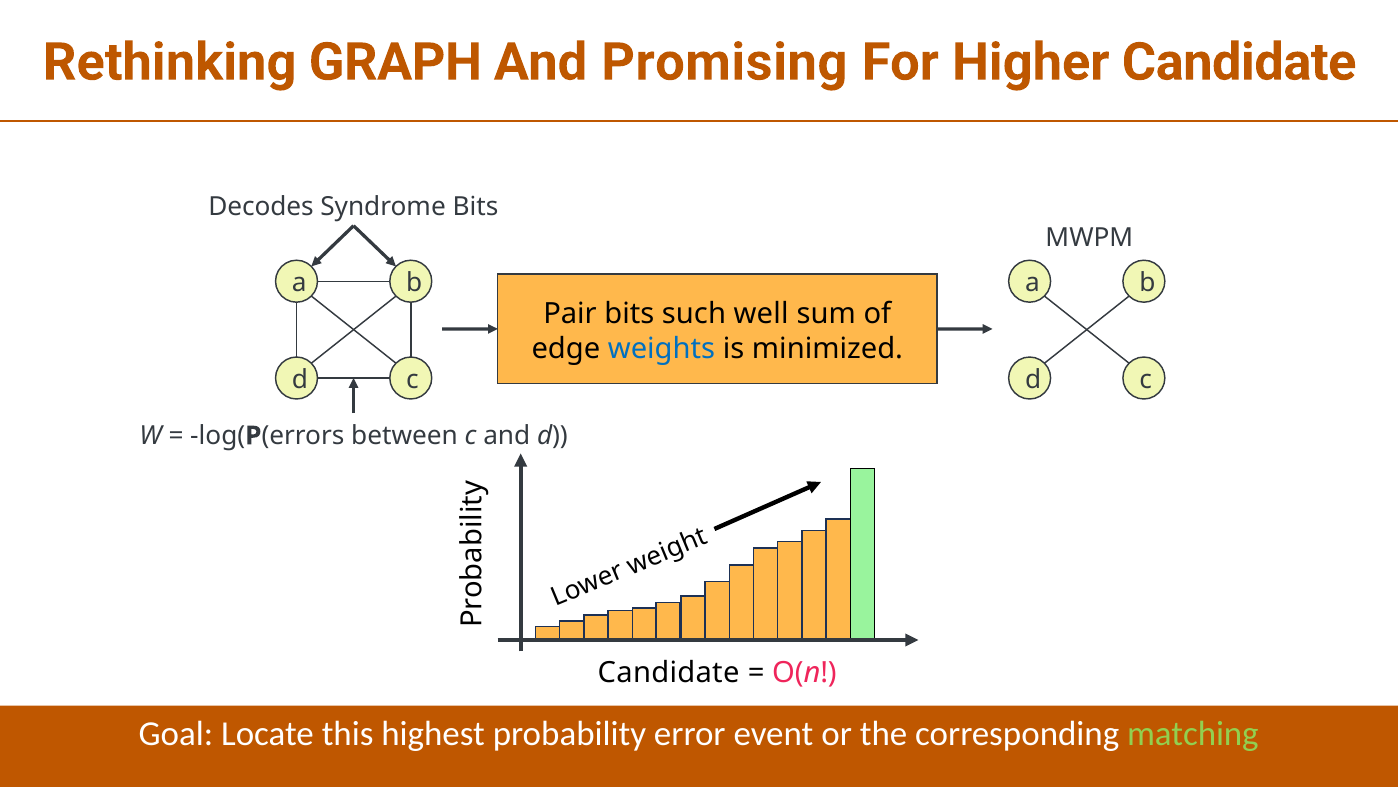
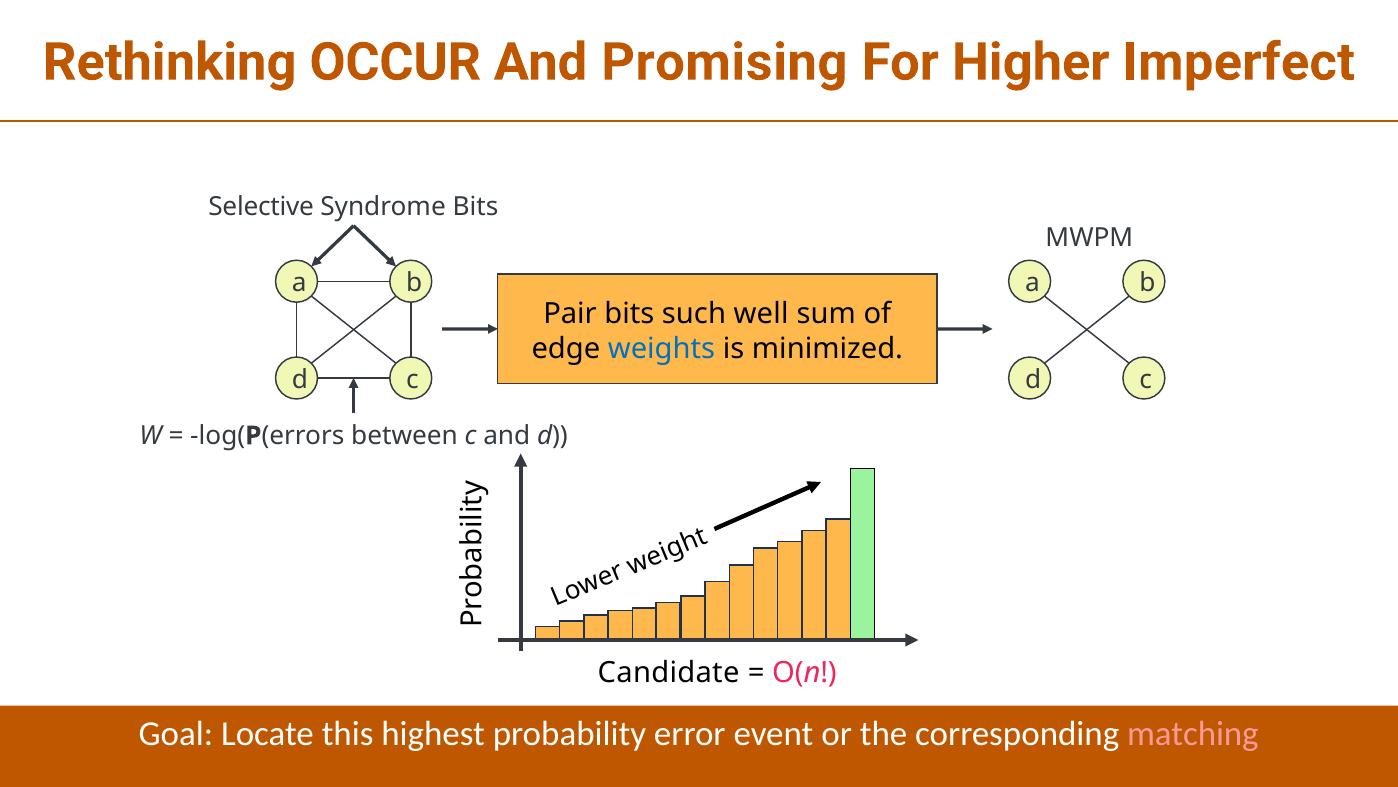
GRAPH: GRAPH -> OCCUR (395, 62)
Higher Candidate: Candidate -> Imperfect (1239, 62)
Decodes: Decodes -> Selective (261, 206)
matching colour: light green -> pink (1193, 734)
